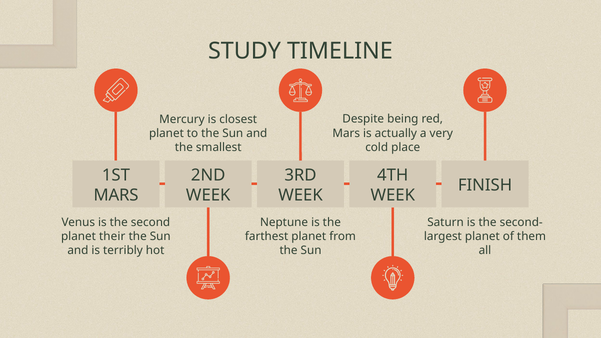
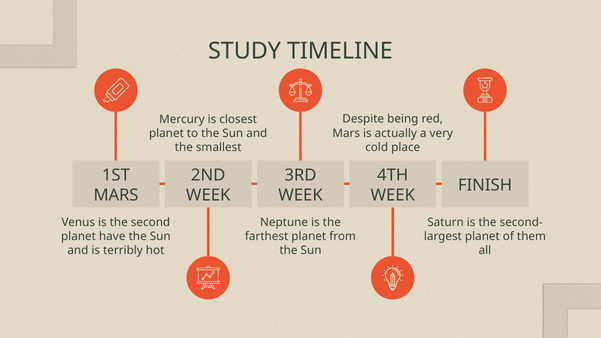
their: their -> have (112, 236)
